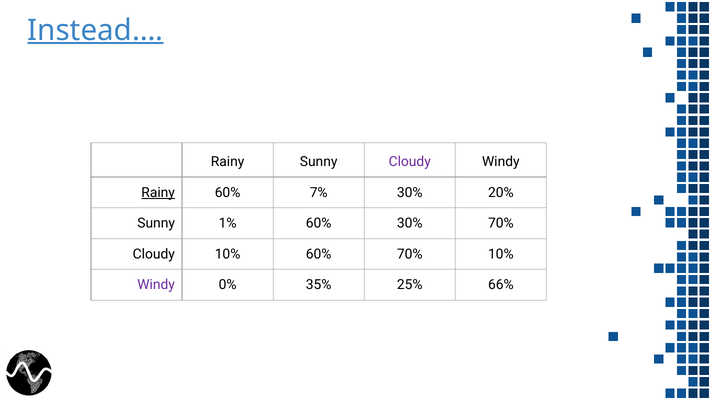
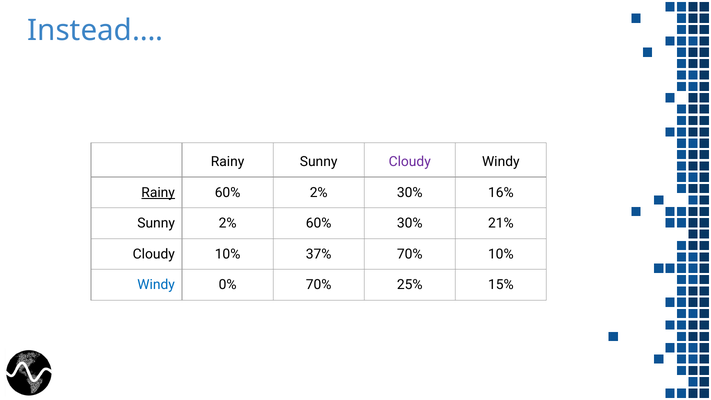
Instead… underline: present -> none (95, 30)
60% 7%: 7% -> 2% (319, 192)
20%: 20% -> 16% (501, 192)
Sunny 1%: 1% -> 2% (228, 223)
30% 70%: 70% -> 21% (501, 223)
10% 60%: 60% -> 37% (319, 254)
Windy colour: purple -> blue (156, 285)
0% 35%: 35% -> 70% (319, 285)
66%: 66% -> 15% (501, 285)
